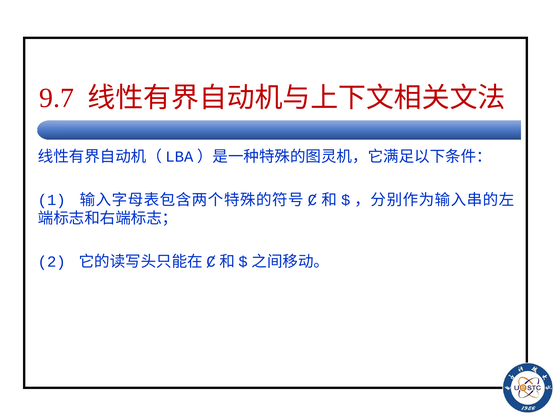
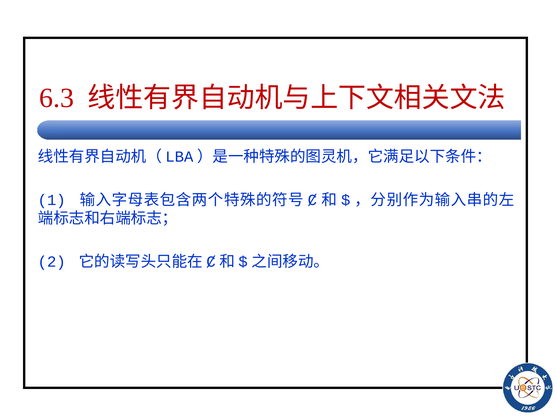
9.7: 9.7 -> 6.3 (57, 98)
